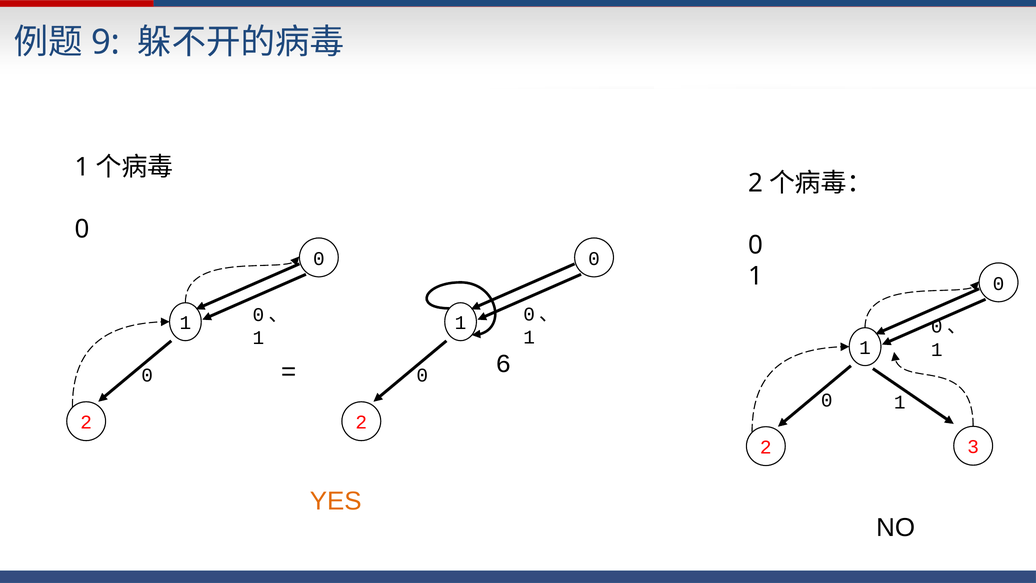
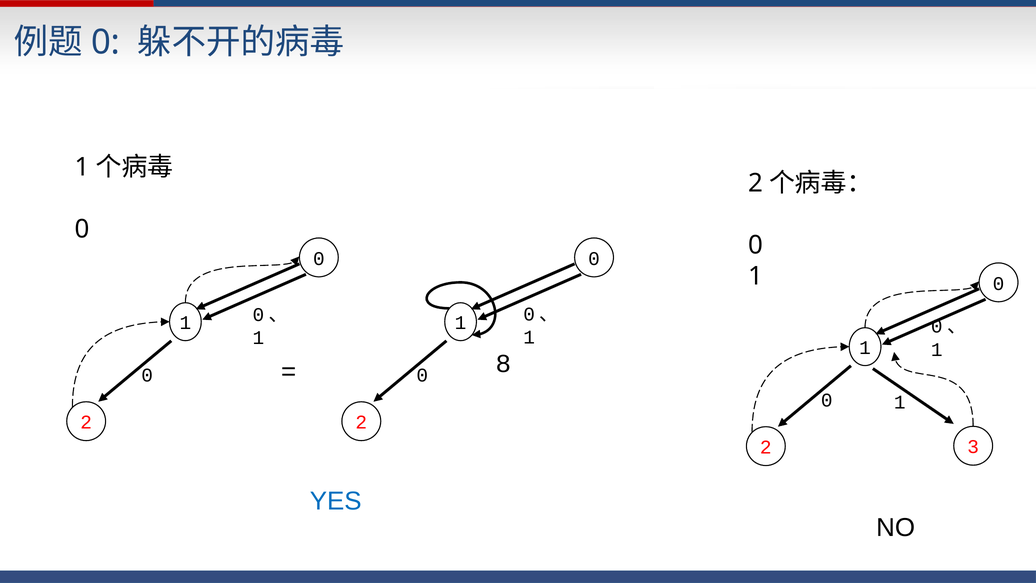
9: 9 -> 0 (106, 42)
6: 6 -> 8 (503, 364)
YES colour: orange -> blue (336, 501)
